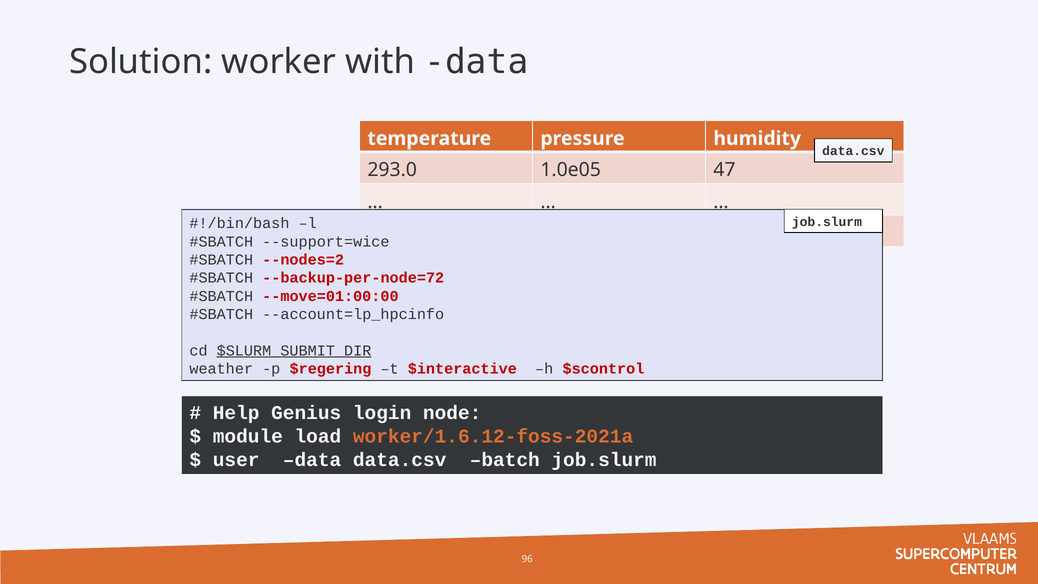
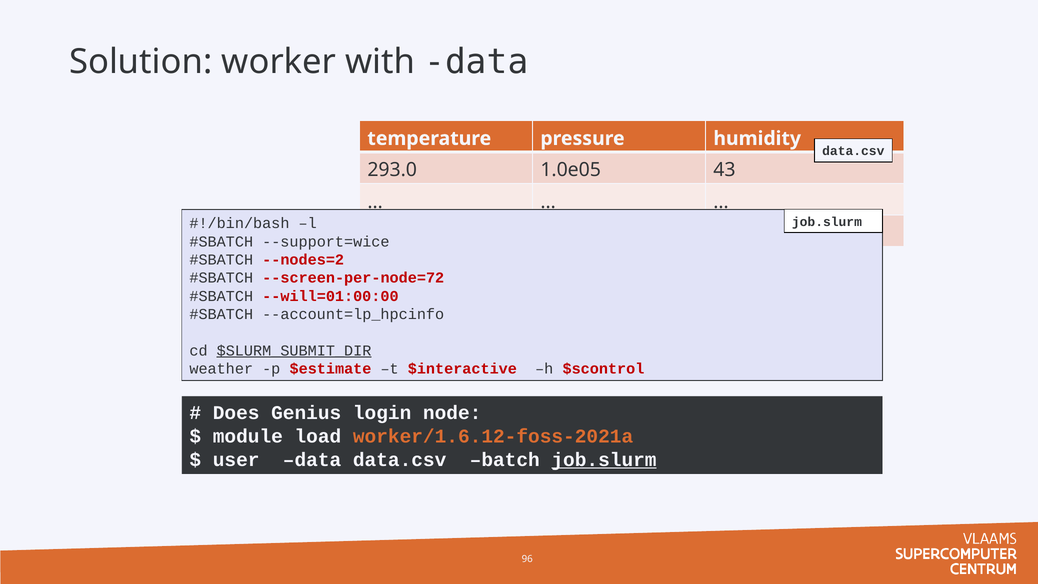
47: 47 -> 43 (724, 170)
--backup-per-node=72: --backup-per-node=72 -> --screen-per-node=72 (353, 278)
--move=01:00:00: --move=01:00:00 -> --will=01:00:00 (330, 296)
$regering: $regering -> $estimate (331, 369)
Help: Help -> Does (236, 413)
job.slurm underline: none -> present (604, 460)
